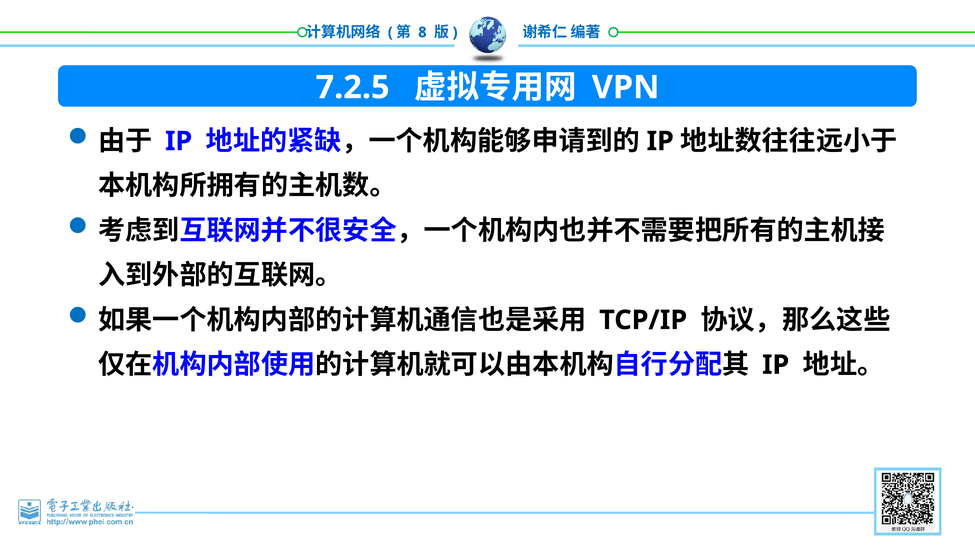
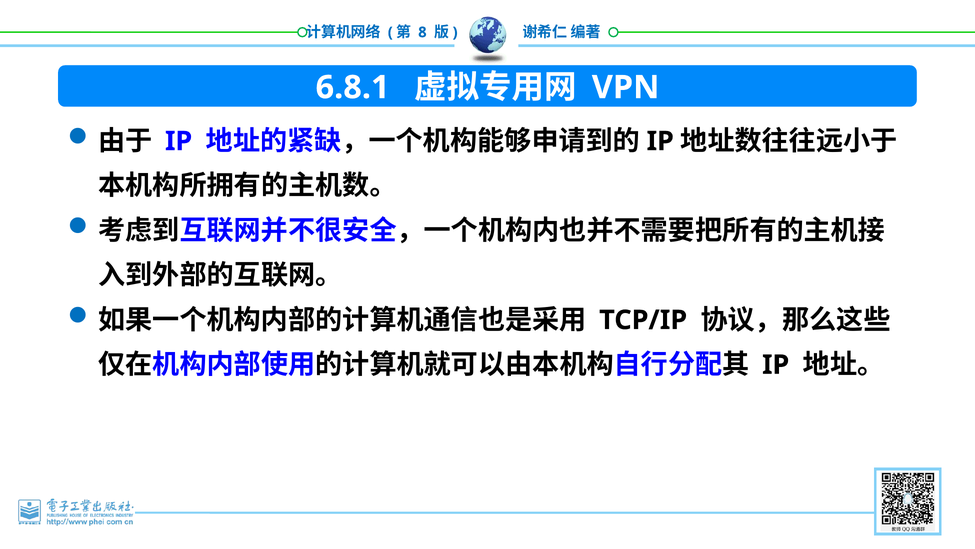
7.2.5: 7.2.5 -> 6.8.1 (353, 87)
